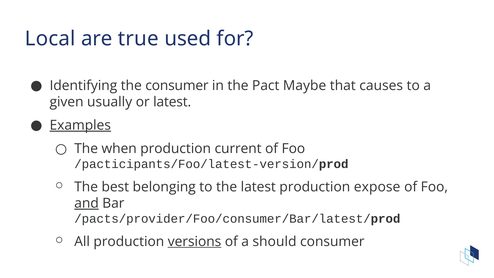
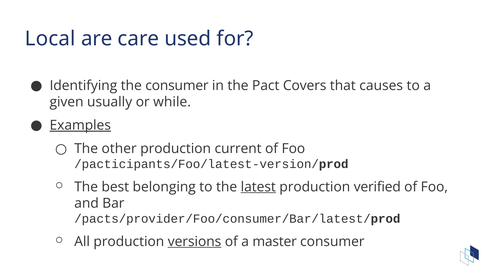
true: true -> care (138, 39)
Maybe: Maybe -> Covers (305, 85)
or latest: latest -> while (172, 102)
when: when -> other (119, 149)
latest underline: none -> present (258, 187)
expose: expose -> verified (377, 187)
and underline: present -> none (87, 203)
should: should -> master (275, 241)
